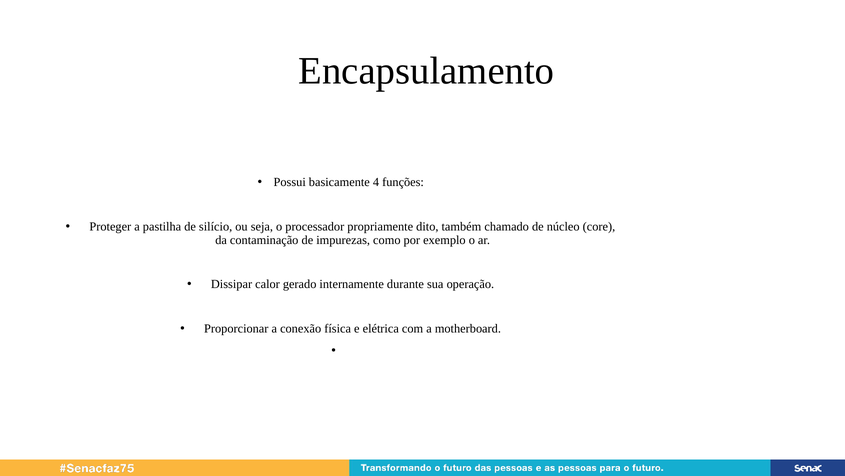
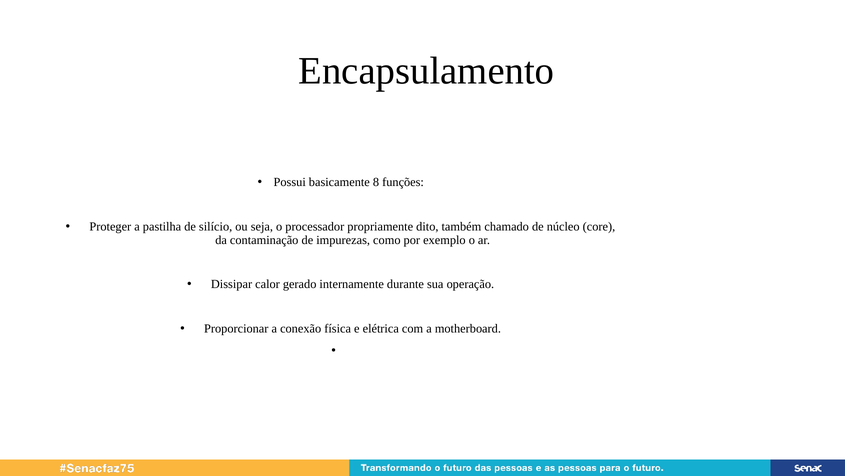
4: 4 -> 8 (376, 182)
